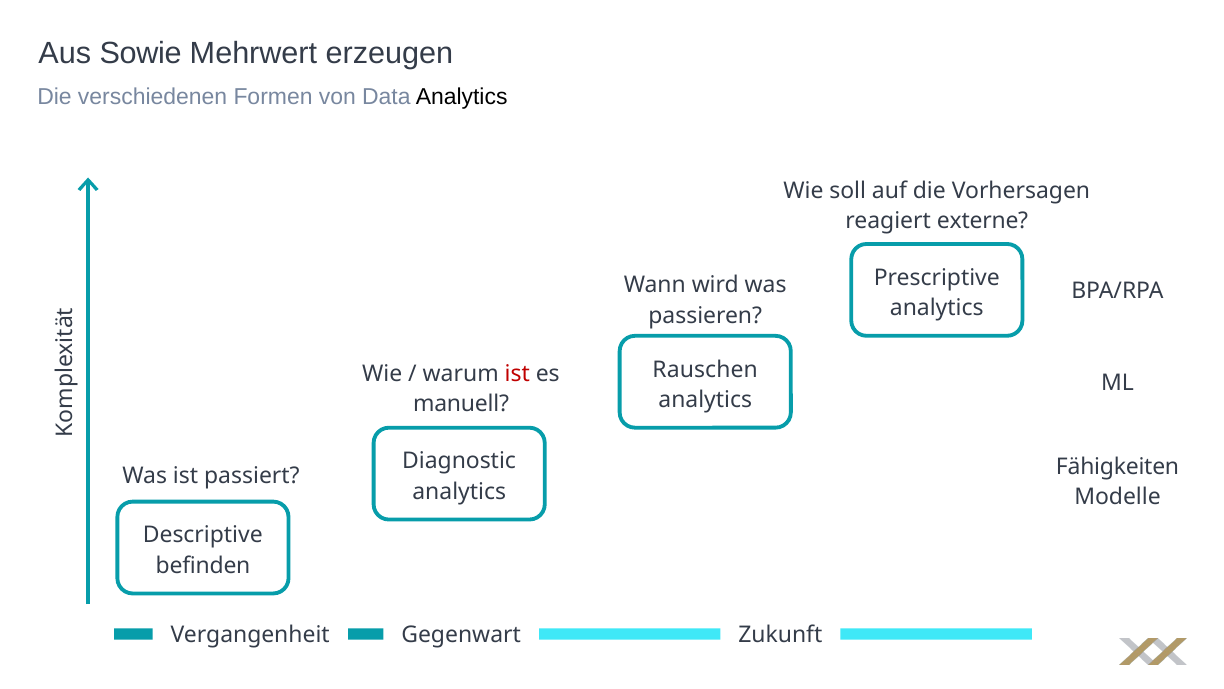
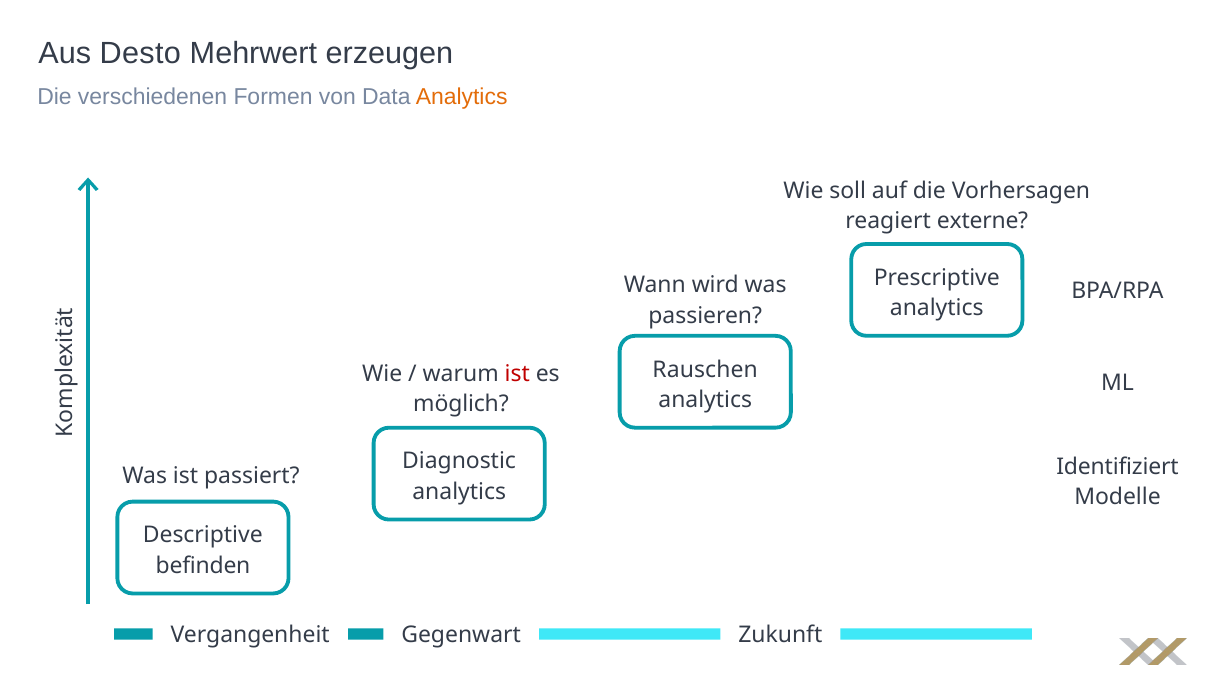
Sowie: Sowie -> Desto (140, 53)
Analytics colour: black -> orange (462, 97)
manuell: manuell -> möglich (461, 404)
Fähigkeiten: Fähigkeiten -> Identifiziert (1118, 466)
